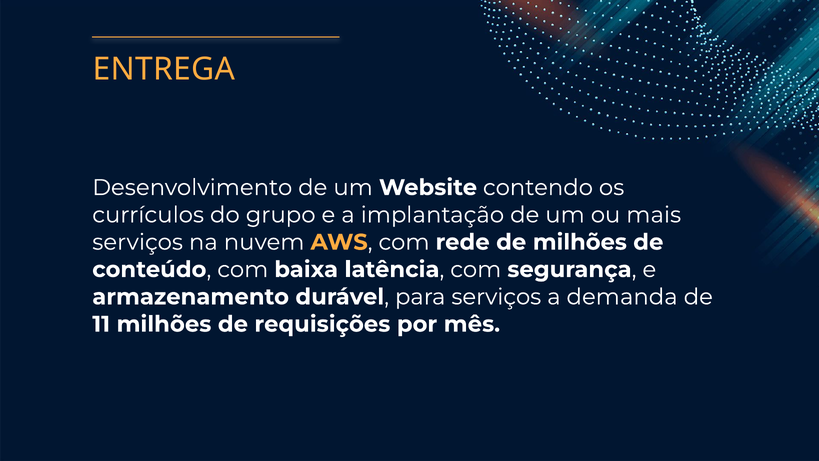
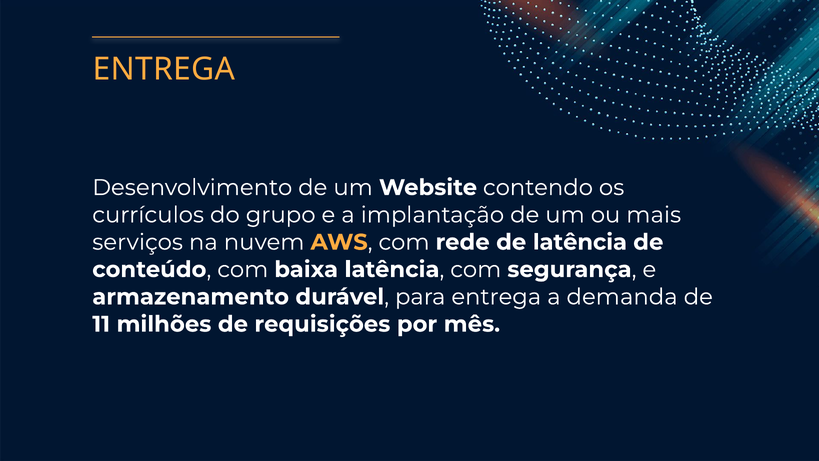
de milhões: milhões -> latência (580, 242)
para serviços: serviços -> entrega (496, 297)
